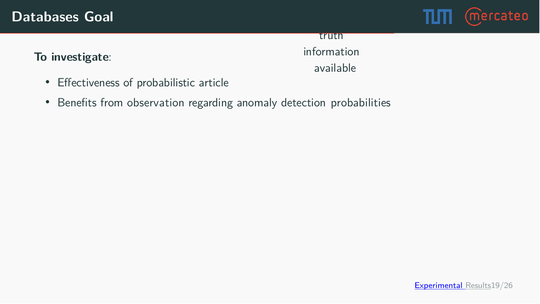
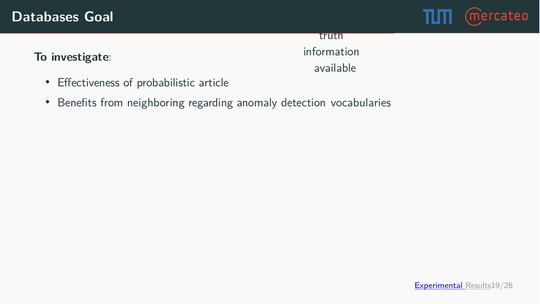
observation: observation -> neighboring (156, 103)
probabilities: probabilities -> vocabularies (361, 103)
